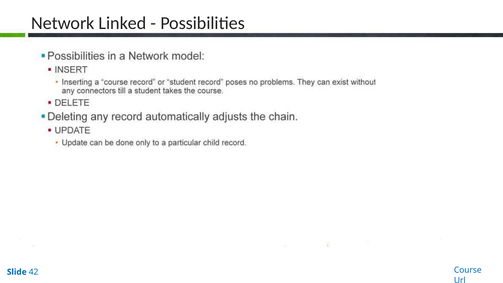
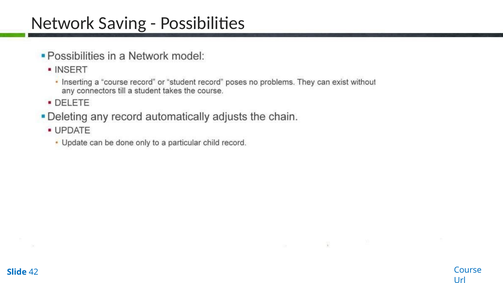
Linked: Linked -> Saving (123, 23)
